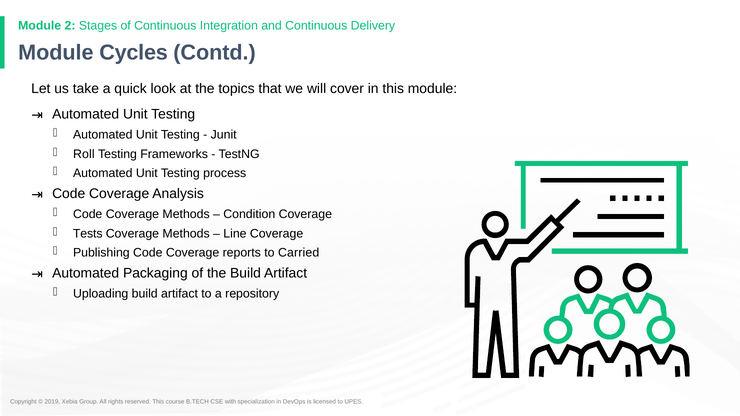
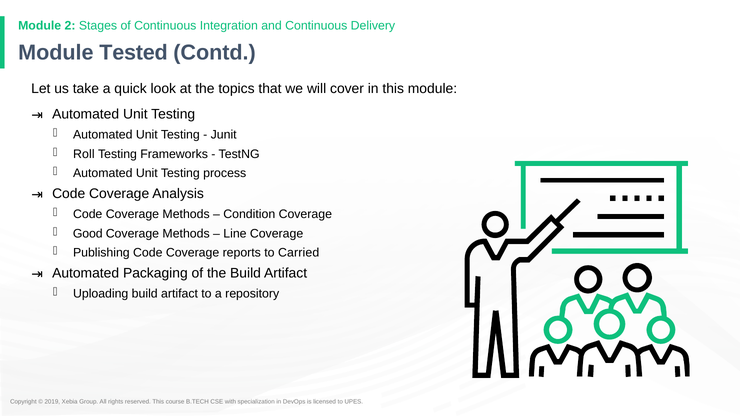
Cycles: Cycles -> Tested (134, 53)
Tests: Tests -> Good (88, 234)
